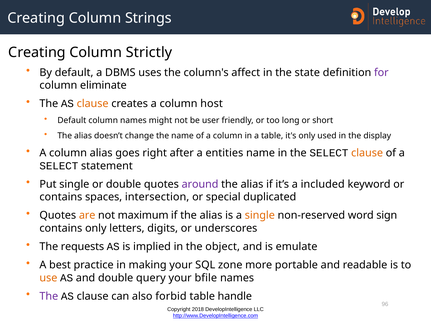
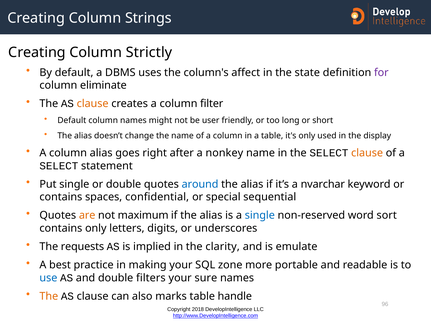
host: host -> filter (212, 104)
entities: entities -> nonkey (224, 153)
around colour: purple -> blue (200, 184)
included: included -> nvarchar (323, 184)
intersection: intersection -> confidential (157, 197)
duplicated: duplicated -> sequential (270, 197)
single colour: orange -> blue (260, 216)
sign: sign -> sort (387, 216)
object: object -> clarity (223, 247)
use colour: orange -> blue (48, 278)
query: query -> filters (151, 278)
bfile: bfile -> sure (206, 278)
The colour: purple -> orange (49, 296)
forbid: forbid -> marks (171, 296)
